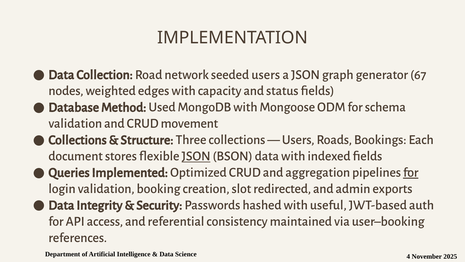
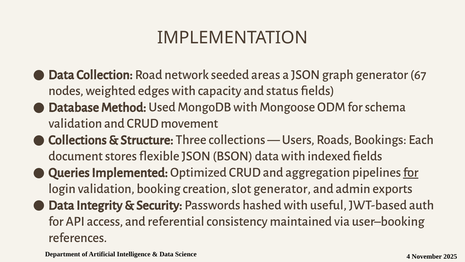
seeded users: users -> areas (266, 74)
JSON underline: present -> none (196, 156)
slot redirected: redirected -> generator (282, 188)
